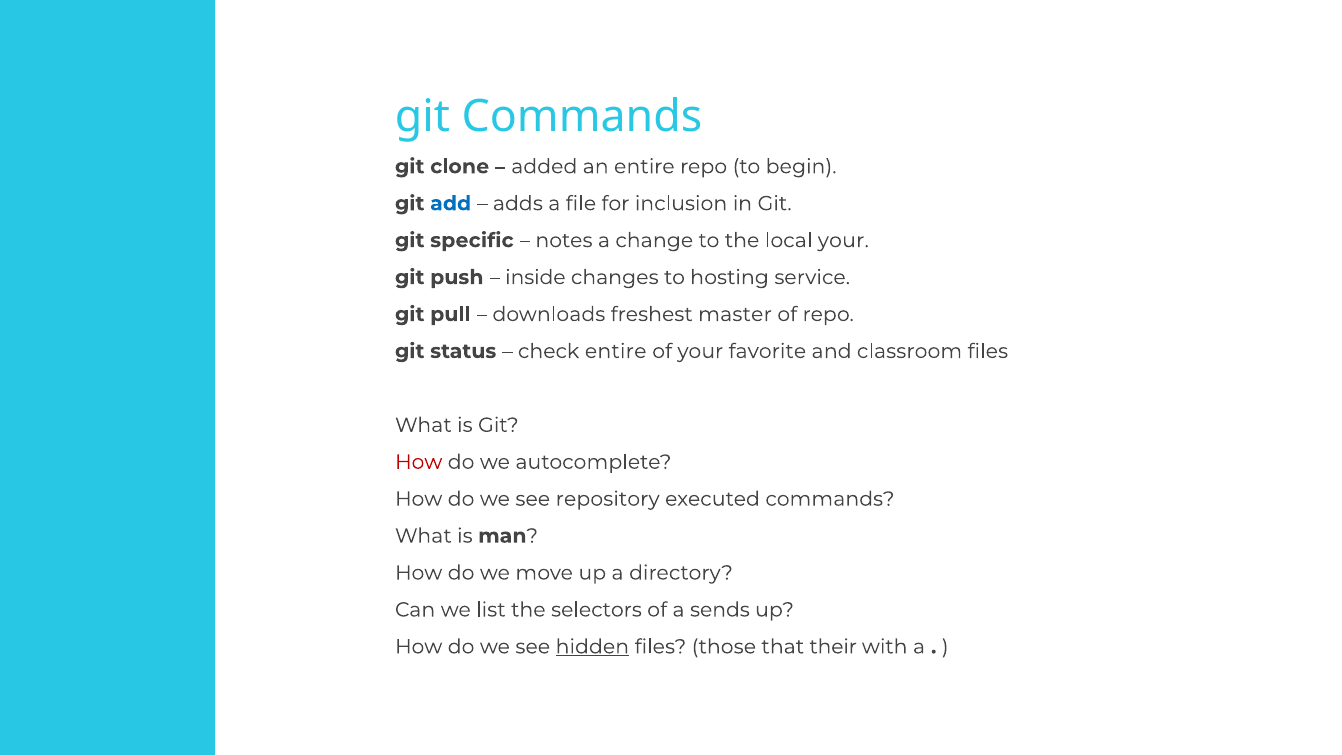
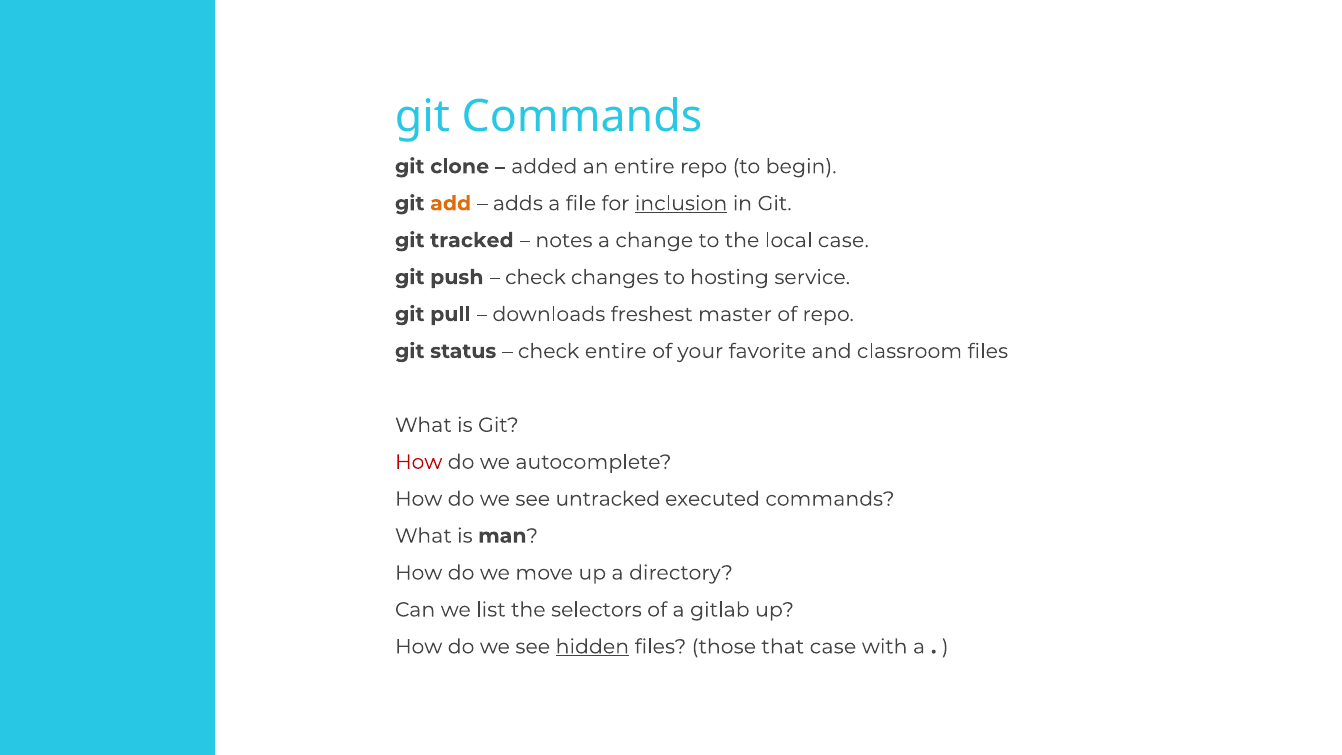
add colour: blue -> orange (451, 203)
inclusion underline: none -> present (681, 203)
specific: specific -> tracked (472, 240)
local your: your -> case (843, 240)
inside: inside -> check (535, 277)
repository: repository -> untracked (608, 499)
sends: sends -> gitlab (720, 610)
that their: their -> case (833, 647)
